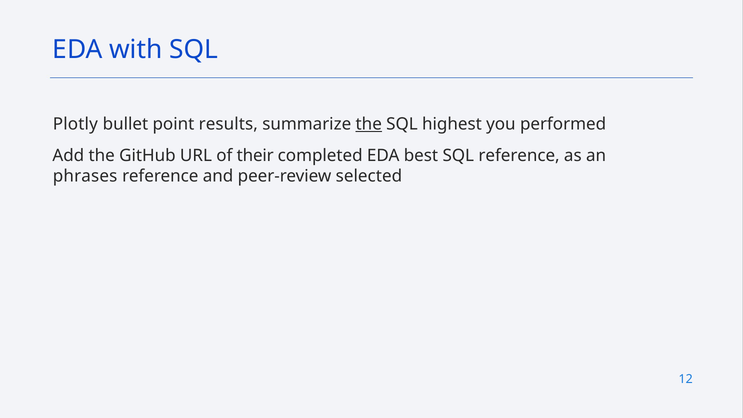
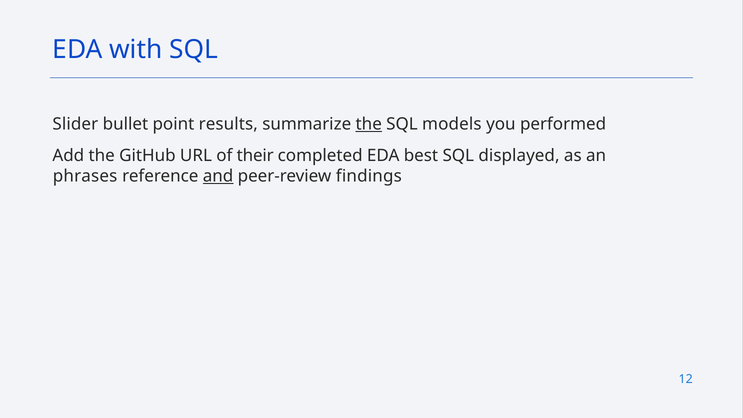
Plotly: Plotly -> Slider (75, 124)
highest: highest -> models (452, 124)
SQL reference: reference -> displayed (519, 156)
and underline: none -> present (218, 176)
selected: selected -> findings (369, 176)
